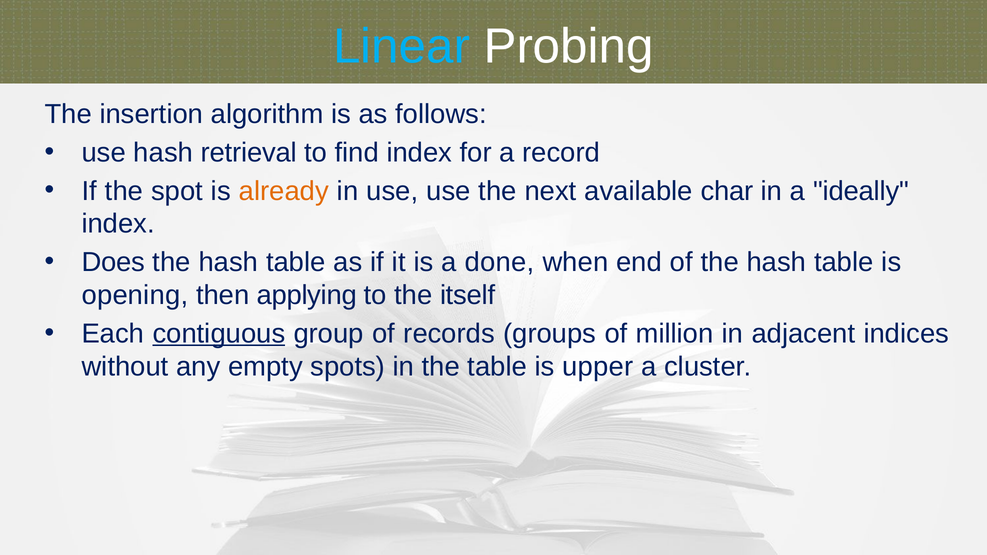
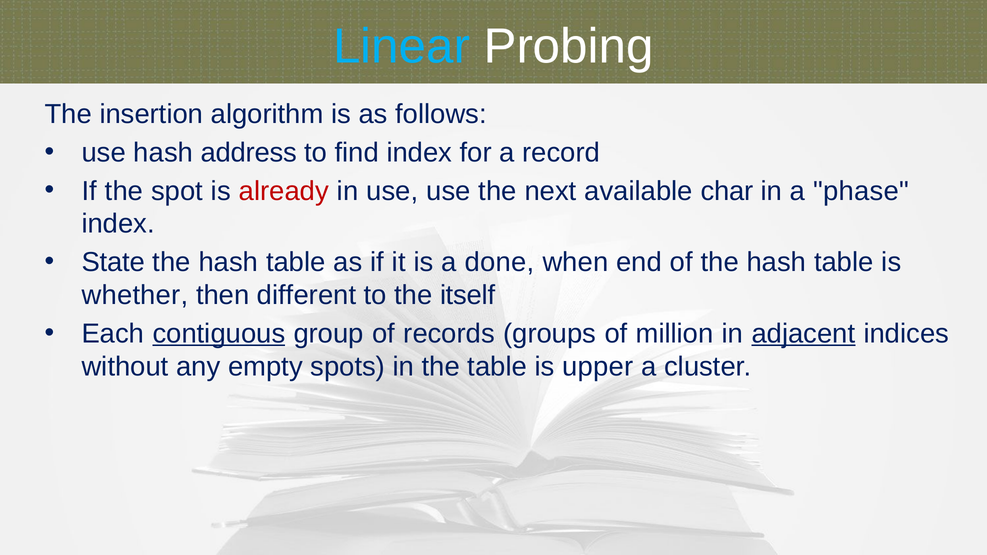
retrieval: retrieval -> address (249, 153)
already colour: orange -> red (284, 191)
ideally: ideally -> phase (861, 191)
Does: Does -> State (113, 262)
opening: opening -> whether (135, 295)
applying: applying -> different (307, 295)
adjacent underline: none -> present (803, 334)
